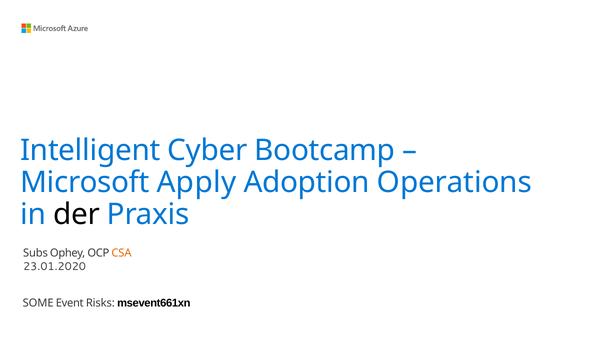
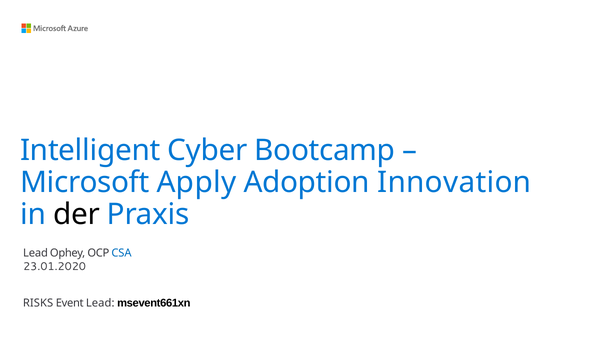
Operations: Operations -> Innovation (454, 183)
Subs: Subs -> Lead (35, 253)
CSA colour: orange -> blue (121, 253)
SOME: SOME -> RISKS (38, 304)
Event Risks: Risks -> Lead (100, 304)
